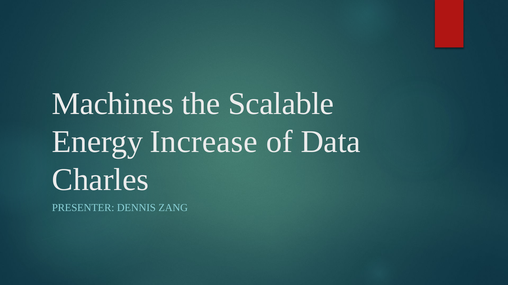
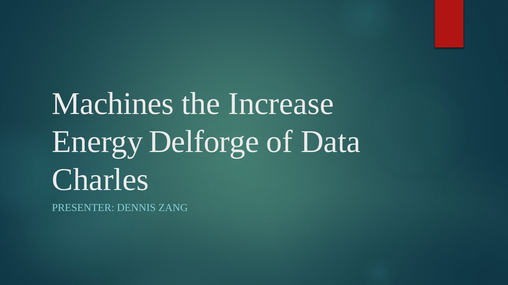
Scalable: Scalable -> Increase (281, 104)
Increase: Increase -> Delforge (204, 142)
